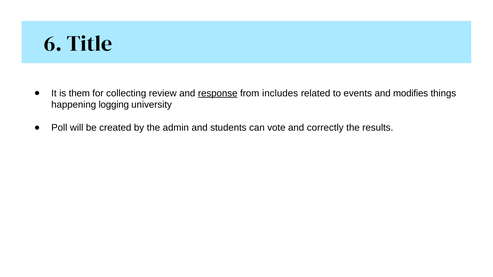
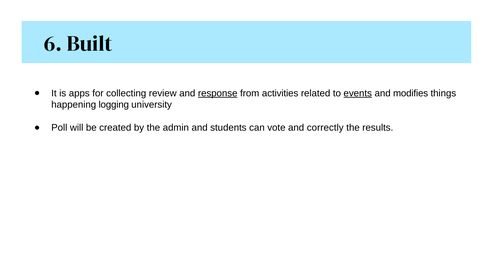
Title: Title -> Built (90, 44)
them: them -> apps (79, 93)
includes: includes -> activities (280, 93)
events underline: none -> present (358, 93)
